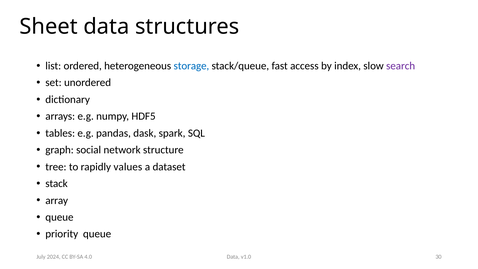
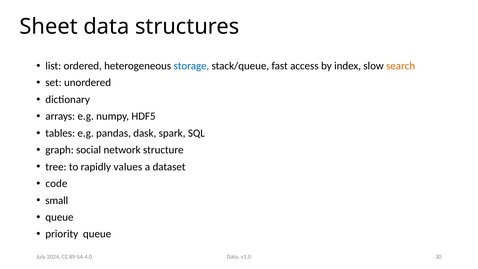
search colour: purple -> orange (401, 66)
stack: stack -> code (56, 184)
array: array -> small (57, 200)
